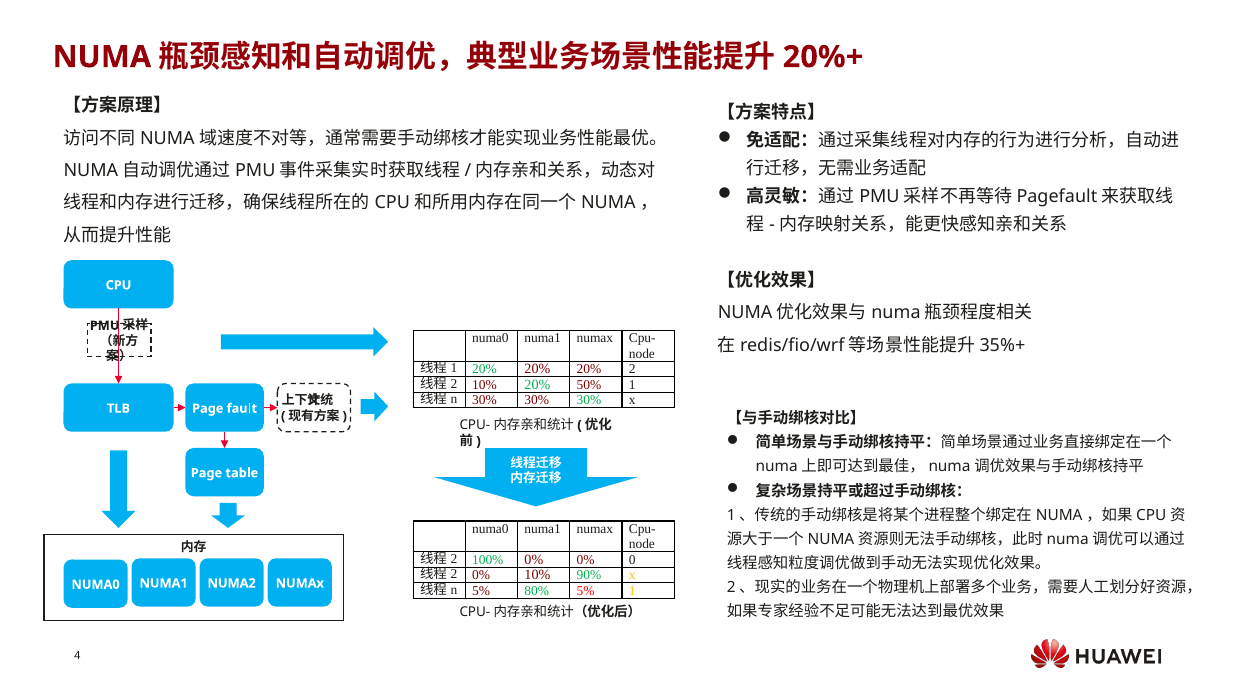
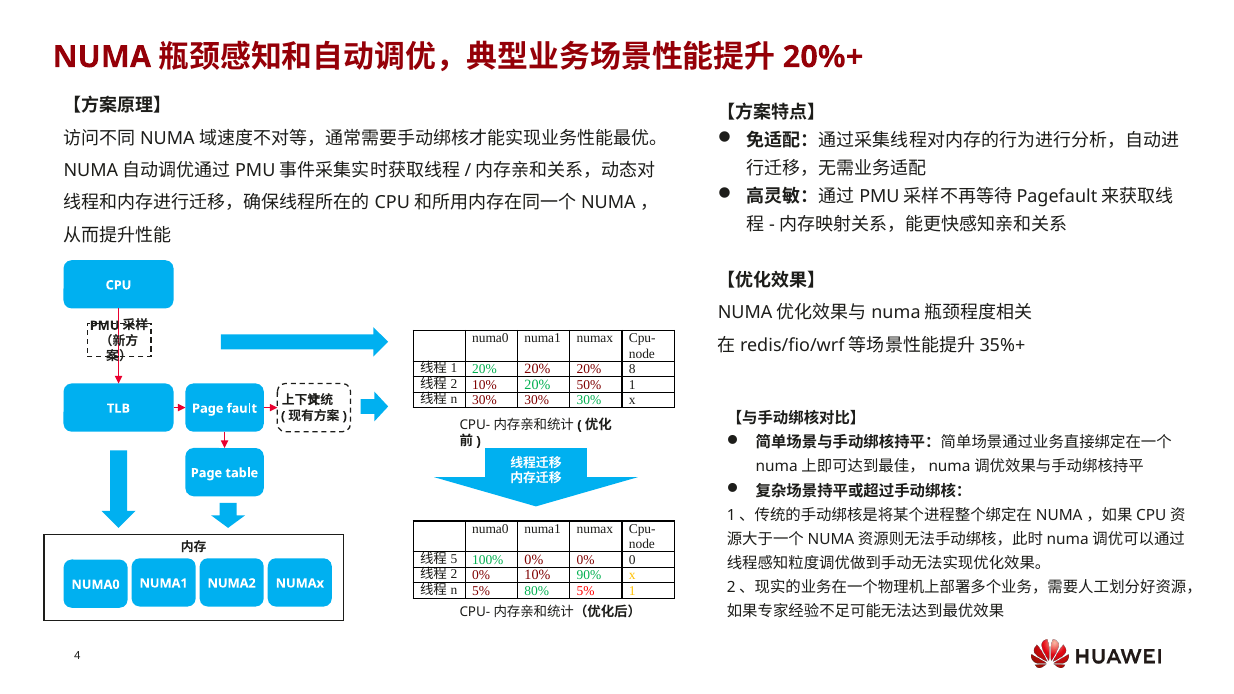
20% 2: 2 -> 8 (632, 369)
2: 2 -> 5 (454, 559)
